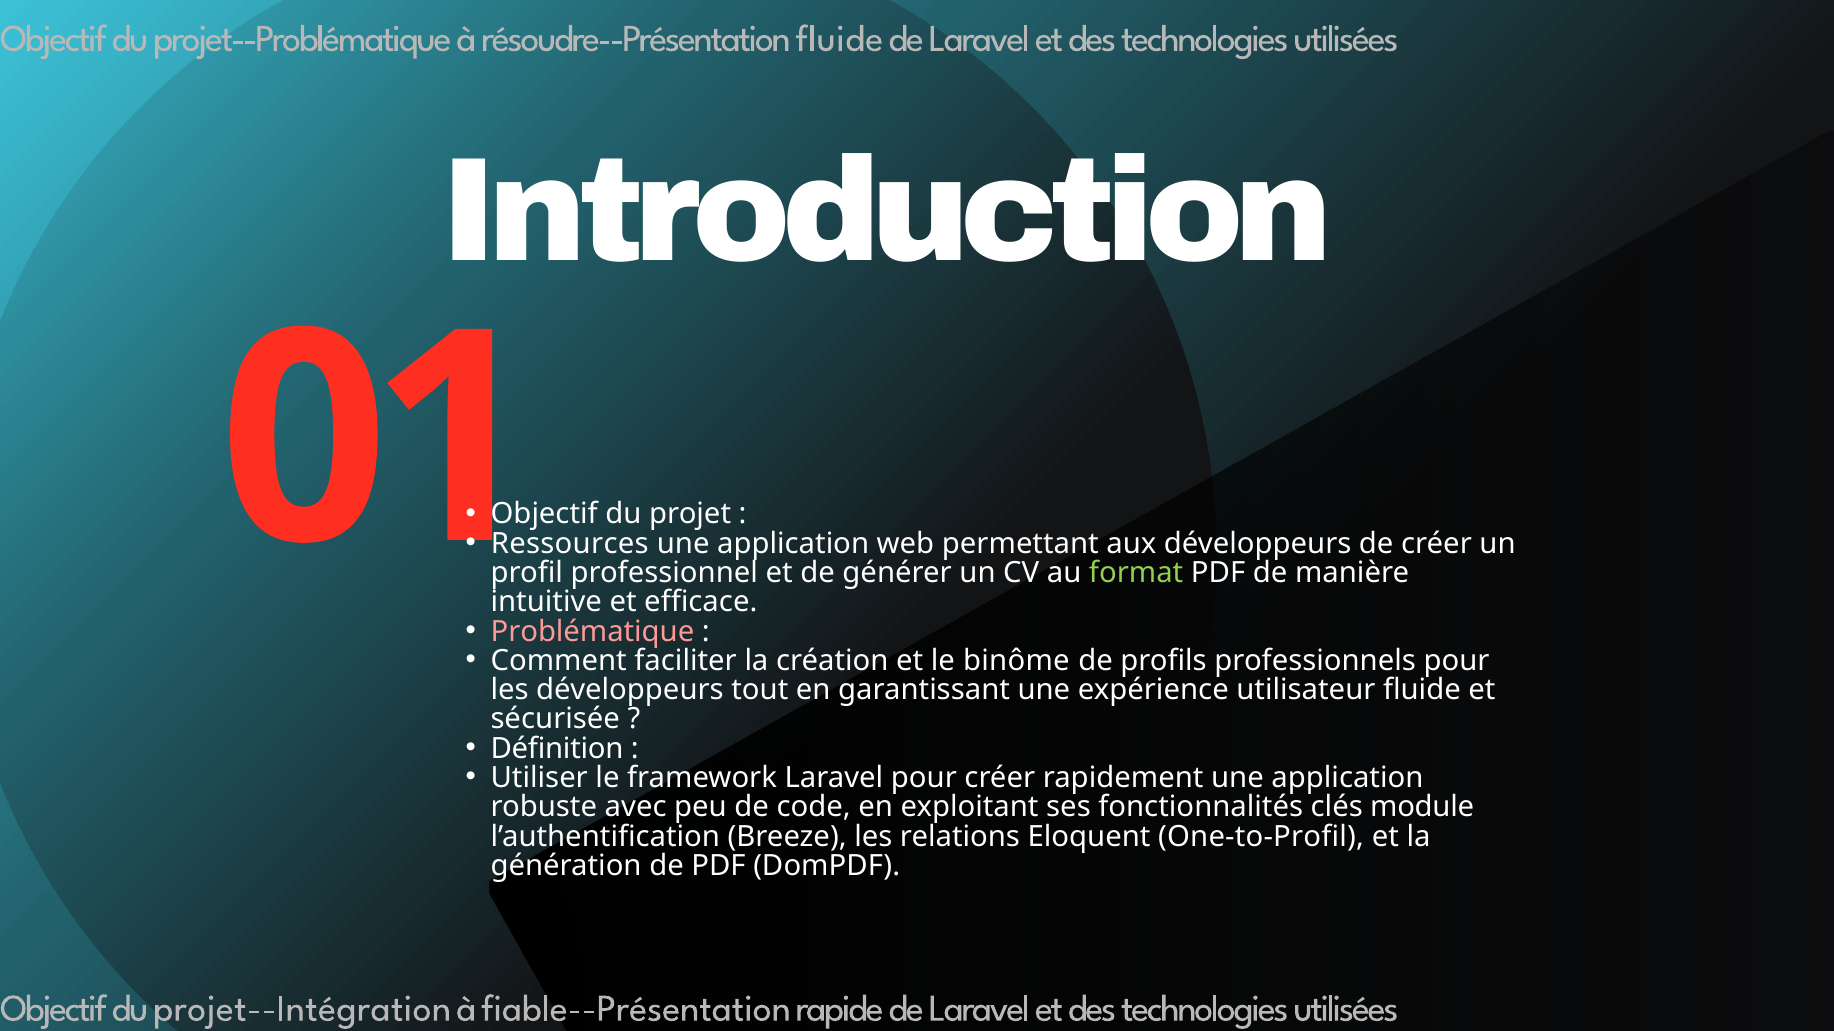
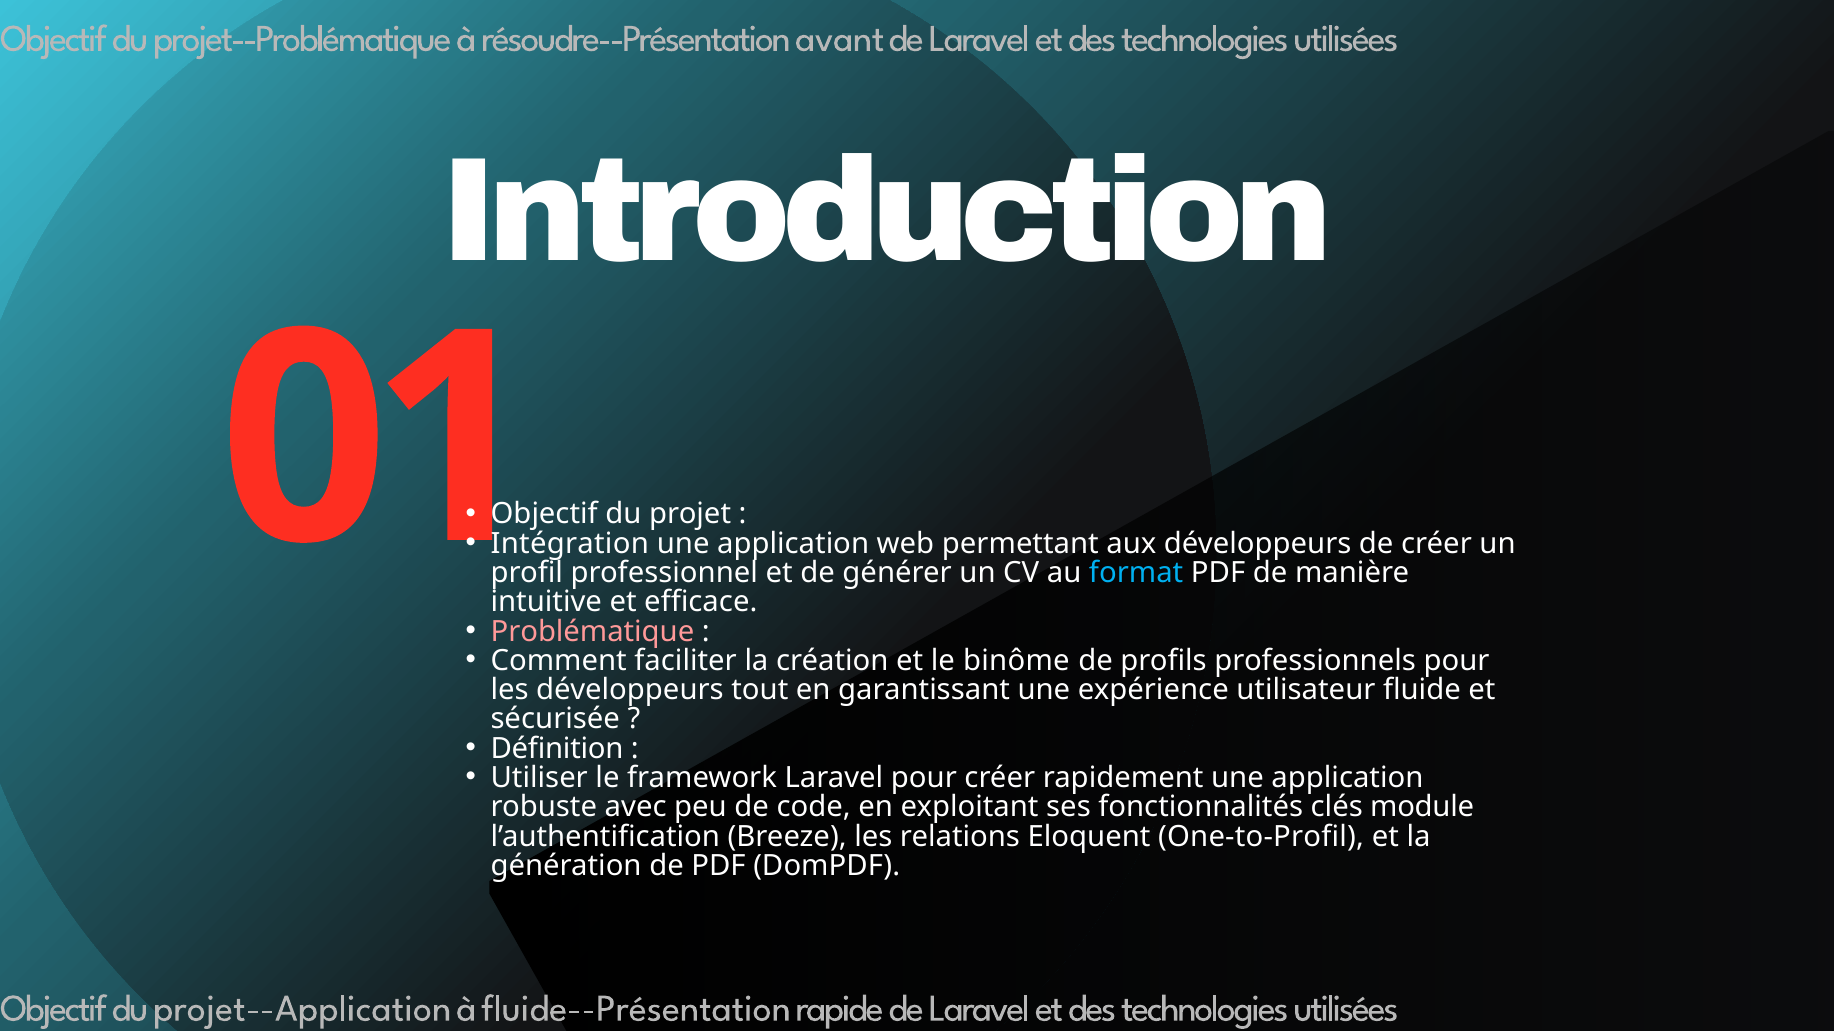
résoudre--Présentation fluide: fluide -> avant (840, 38)
Ressources: Ressources -> Intégration (570, 544)
format colour: light green -> light blue (1136, 573)
projet--Intégration: projet--Intégration -> projet--Application (302, 1009)
fiable--Présentation: fiable--Présentation -> fluide--Présentation (636, 1009)
